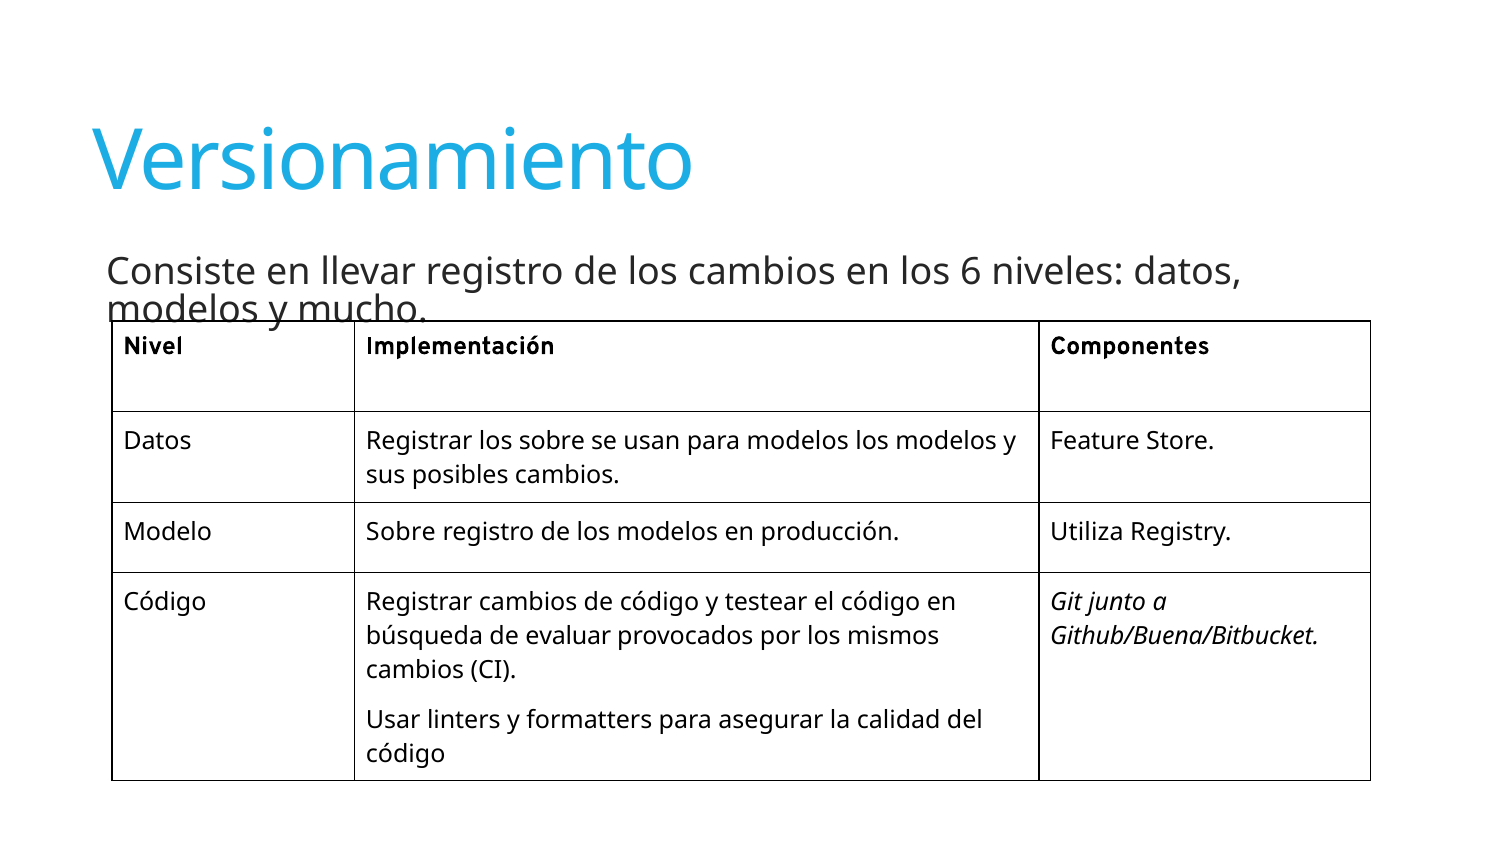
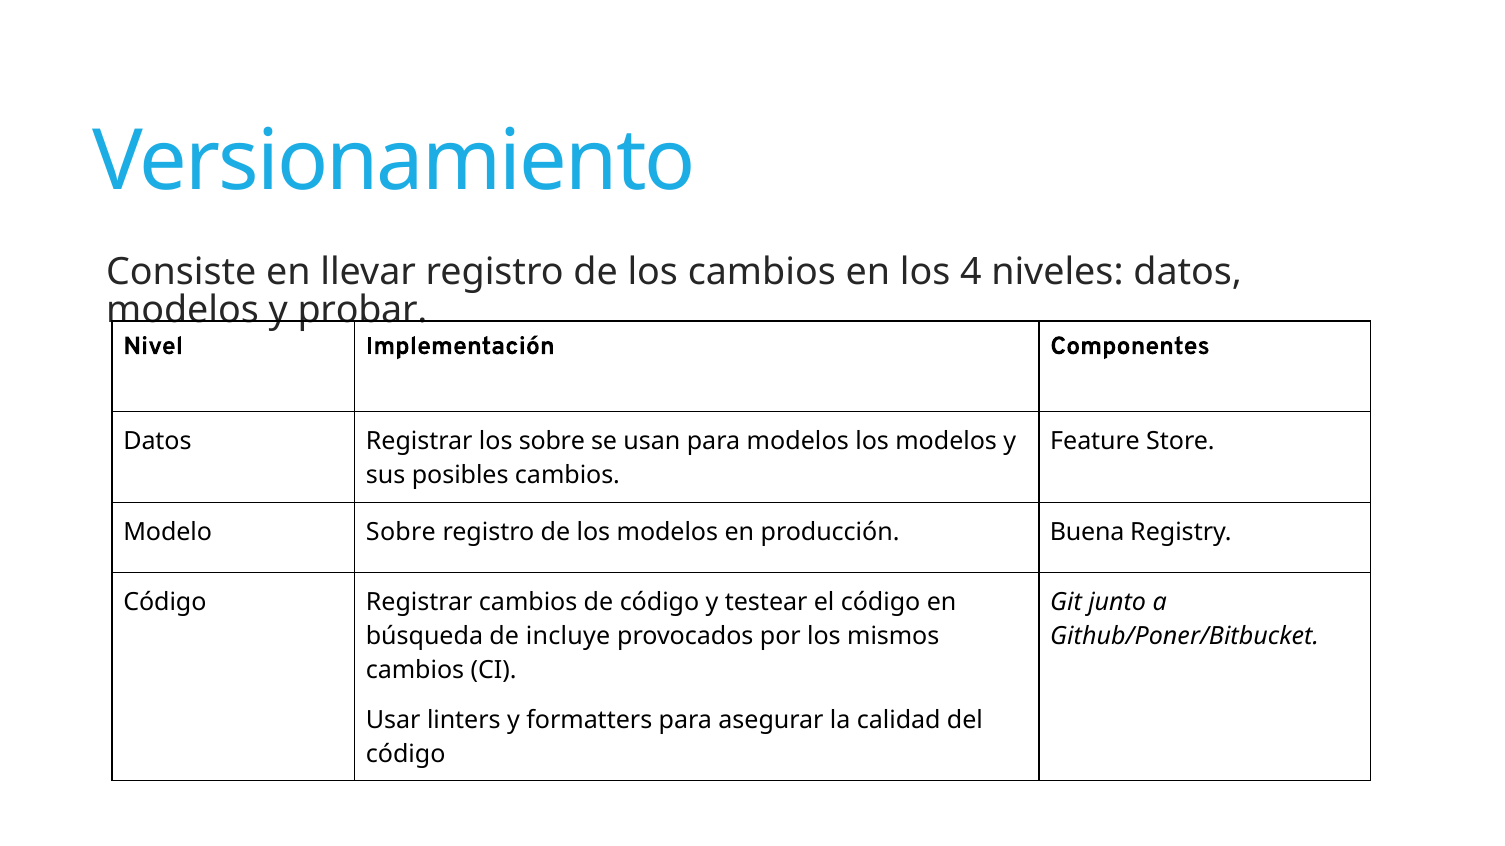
6: 6 -> 4 (971, 272)
mucho: mucho -> probar (362, 311)
Utiliza: Utiliza -> Buena (1087, 532)
evaluar: evaluar -> incluye (568, 636)
Github/Buena/Bitbucket: Github/Buena/Bitbucket -> Github/Poner/Bitbucket (1185, 636)
